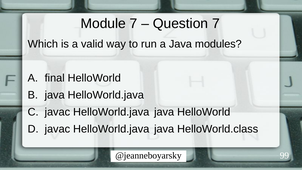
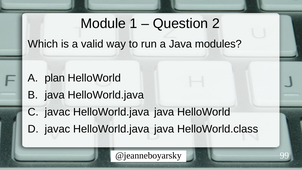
Module 7: 7 -> 1 (134, 24)
Question 7: 7 -> 2 (216, 24)
final: final -> plan (55, 78)
